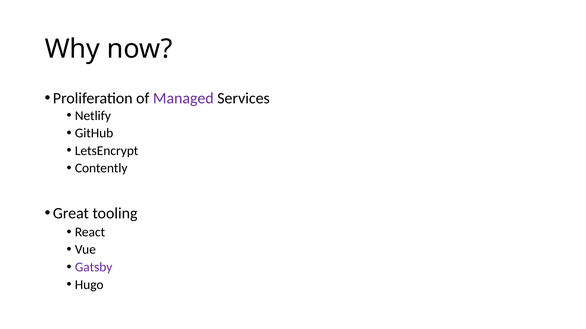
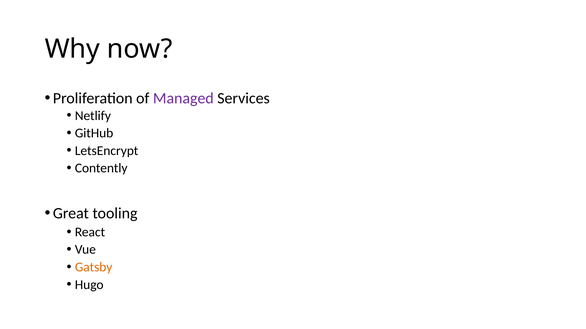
Gatsby colour: purple -> orange (94, 268)
